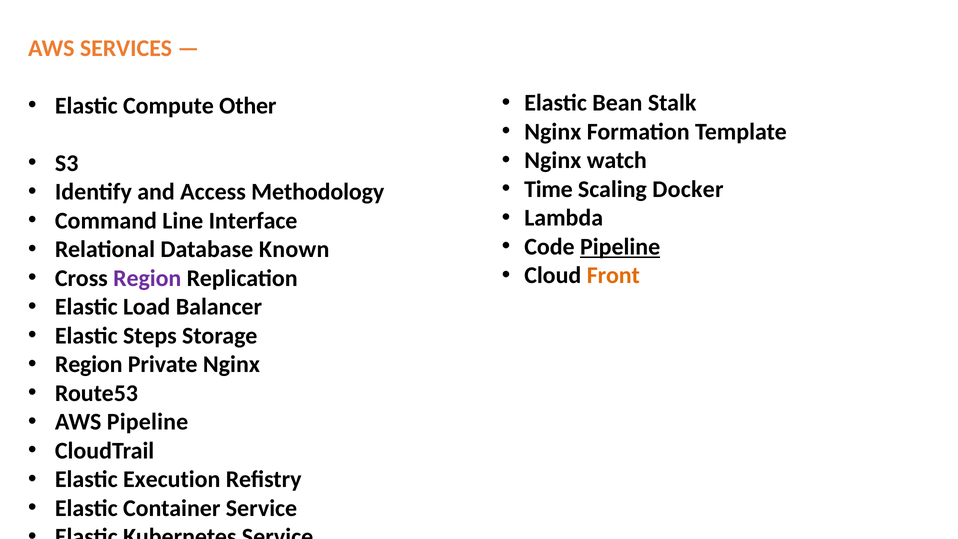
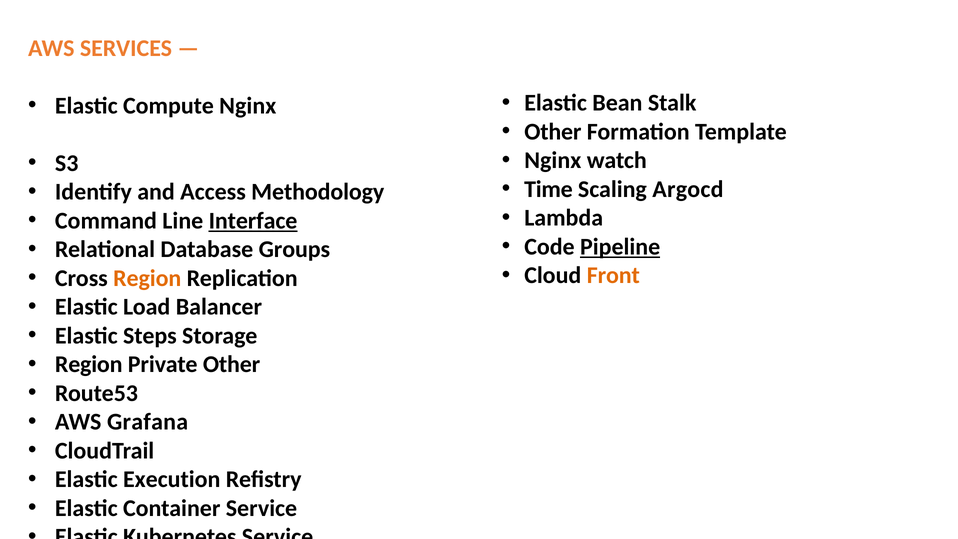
Compute Other: Other -> Nginx (248, 106)
Nginx: Nginx -> Other (553, 132)
Docker: Docker -> Argocd (688, 189)
Interface underline: none -> present (253, 221)
Known: Known -> Groups (294, 250)
Region colour: purple -> orange (147, 278)
Private Nginx: Nginx -> Other (232, 364)
AWS Pipeline: Pipeline -> Grafana (148, 422)
